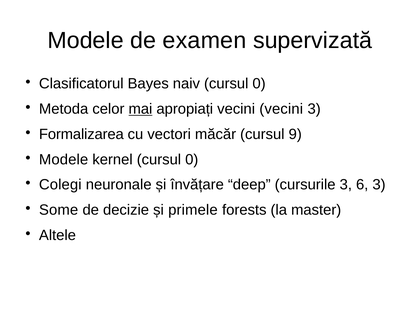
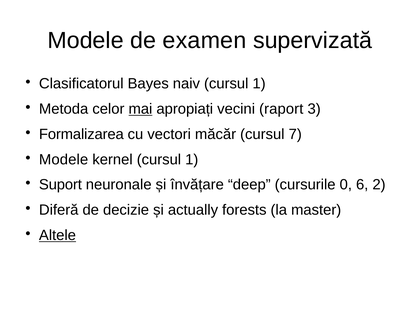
naiv cursul 0: 0 -> 1 (259, 84)
vecini vecini: vecini -> raport (281, 109)
9: 9 -> 7 (295, 134)
kernel cursul 0: 0 -> 1 (192, 159)
Colegi: Colegi -> Suport (60, 185)
cursurile 3: 3 -> 0 (346, 185)
6 3: 3 -> 2 (379, 185)
Some: Some -> Diferă (59, 210)
primele: primele -> actually (193, 210)
Altele underline: none -> present (57, 235)
